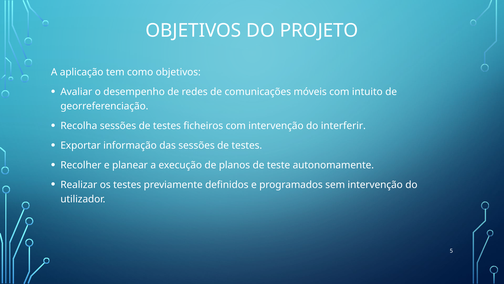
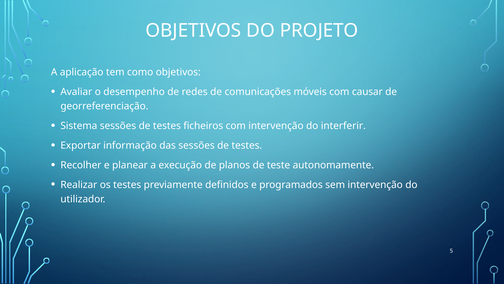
intuito: intuito -> causar (367, 92)
Recolha: Recolha -> Sistema (79, 126)
